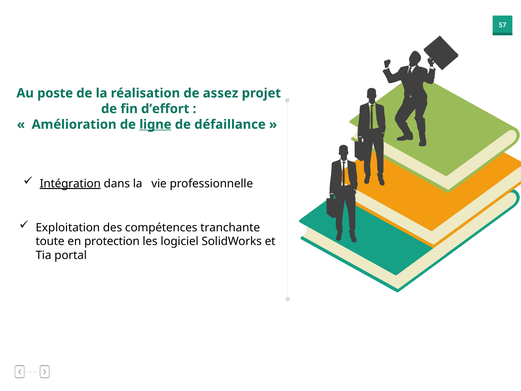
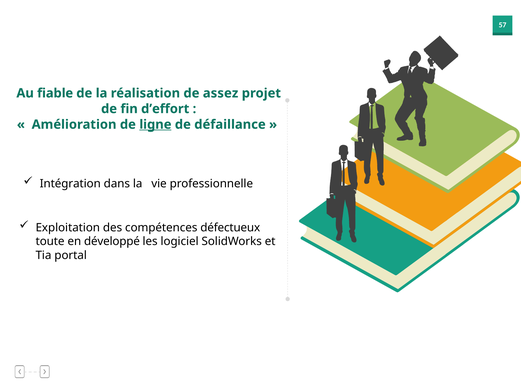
poste: poste -> fiable (55, 93)
Intégration underline: present -> none (70, 183)
tranchante: tranchante -> défectueux (230, 227)
protection: protection -> développé (112, 241)
